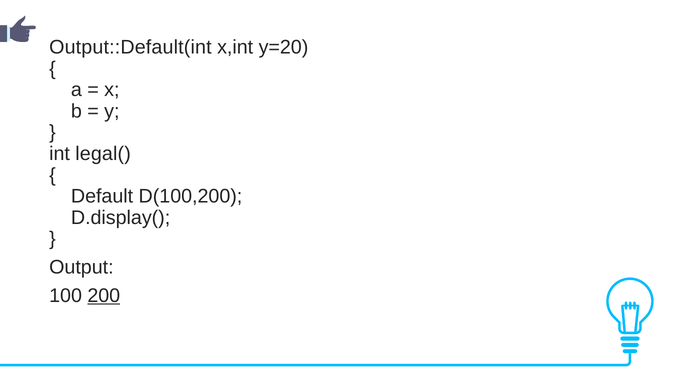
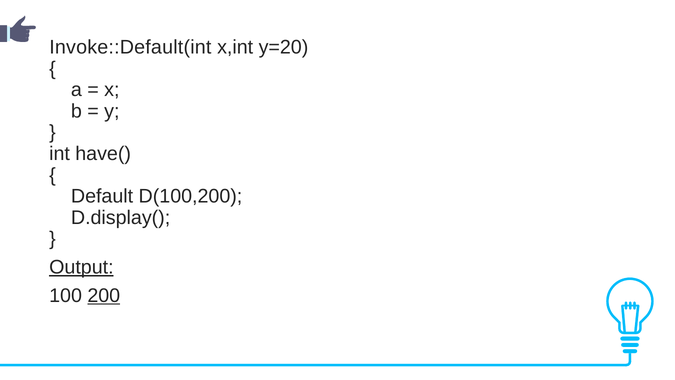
Output::Default(int: Output::Default(int -> Invoke::Default(int (130, 47)
legal(: legal( -> have( (103, 154)
Output underline: none -> present (81, 267)
